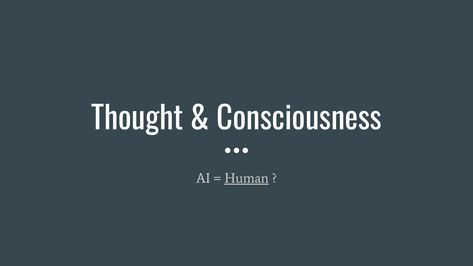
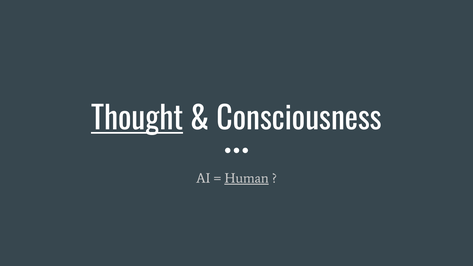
Thought underline: none -> present (137, 119)
